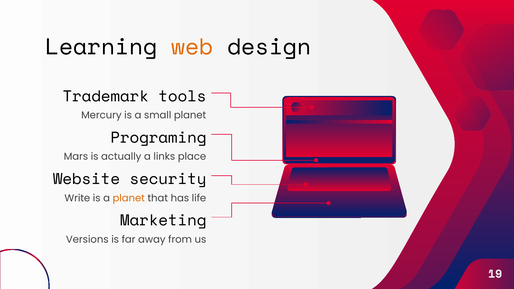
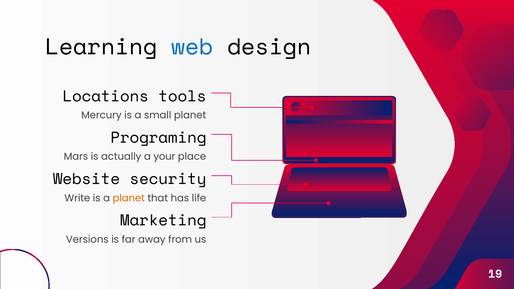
web colour: orange -> blue (192, 47)
Trademark: Trademark -> Locations (106, 96)
links: links -> your (164, 157)
